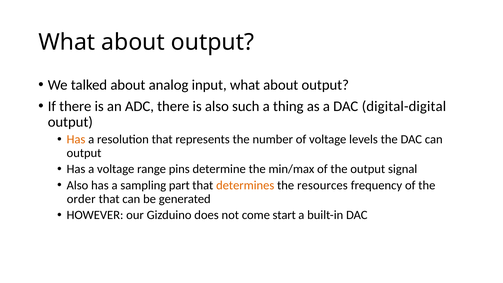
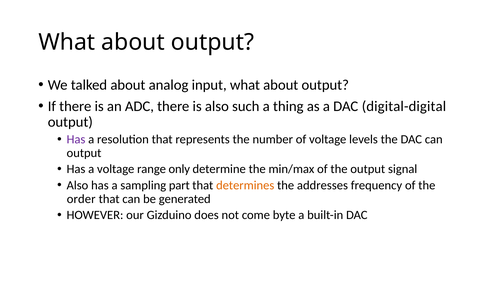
Has colour: orange -> purple (76, 139)
pins: pins -> only (179, 169)
resources: resources -> addresses (322, 185)
start: start -> byte (284, 215)
